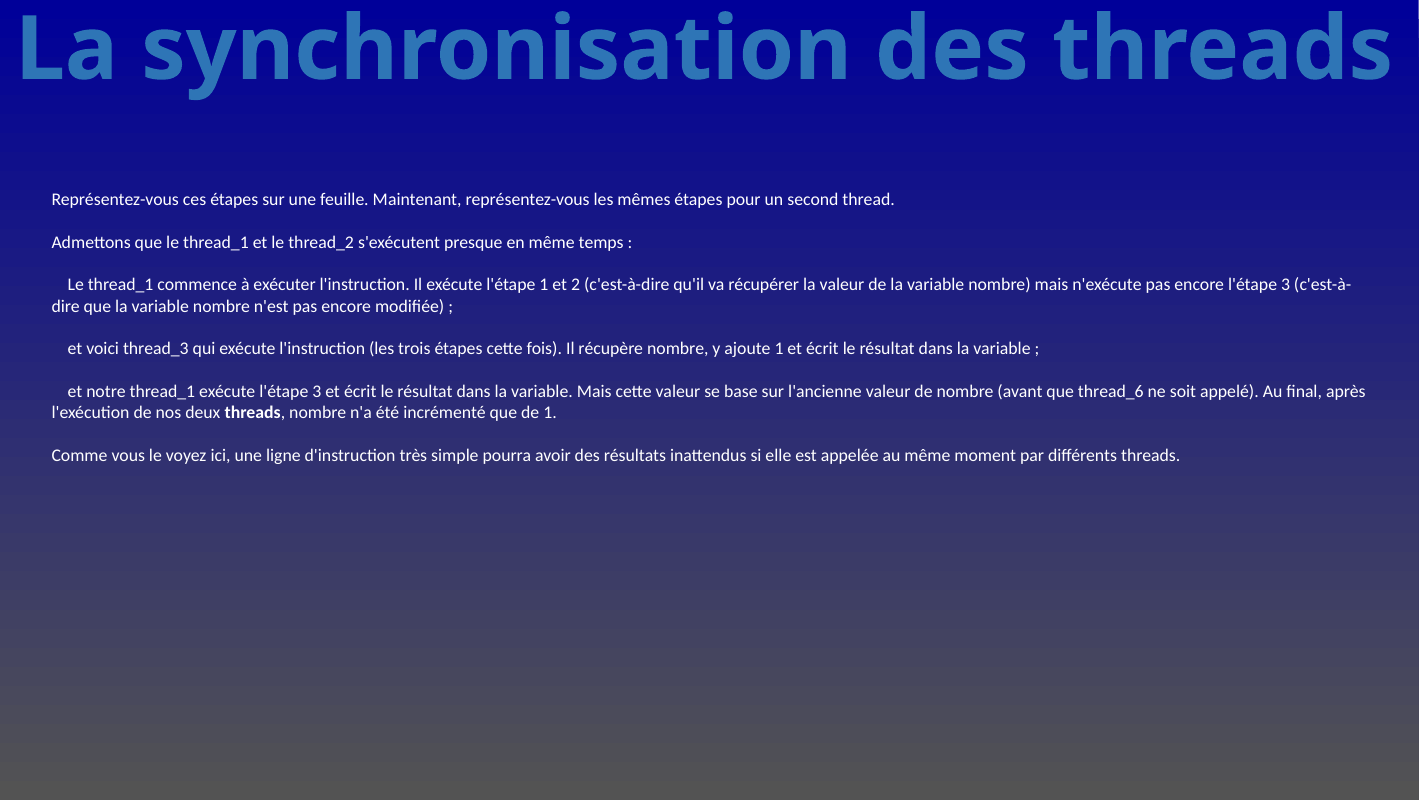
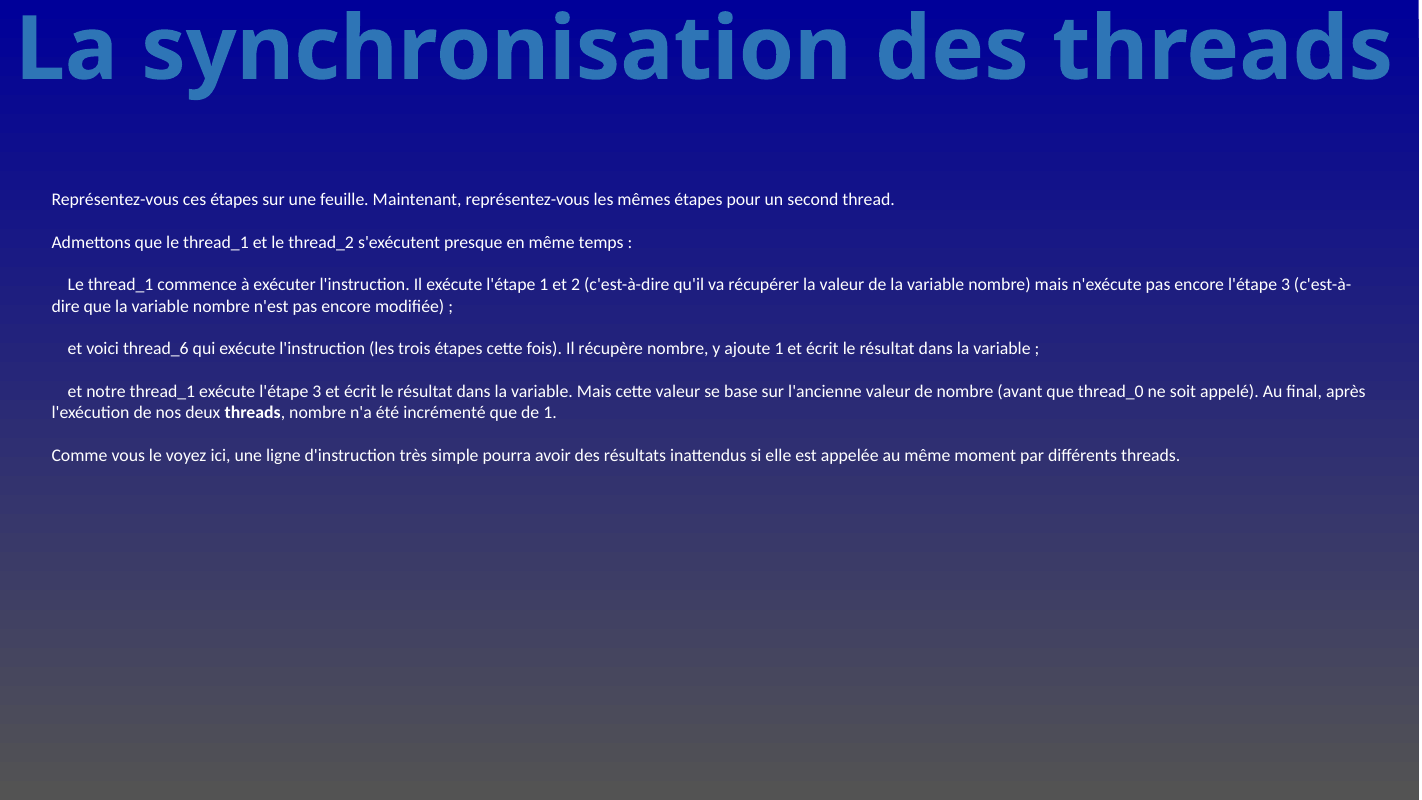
thread_3: thread_3 -> thread_6 (156, 349)
thread_6: thread_6 -> thread_0 (1111, 392)
